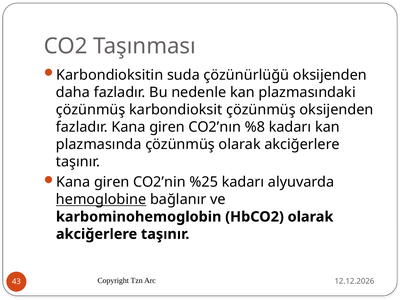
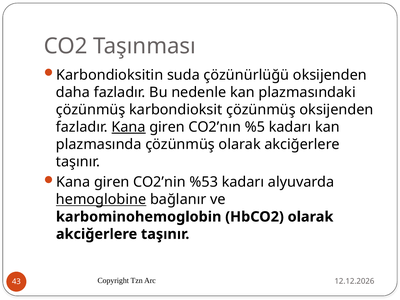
Kana underline: none -> present (129, 127)
%8: %8 -> %5 (255, 127)
%25: %25 -> %53 (204, 182)
